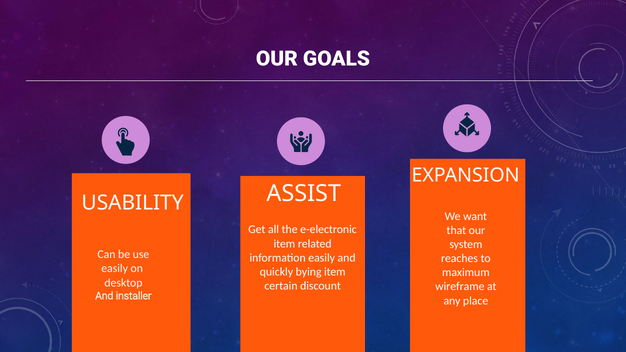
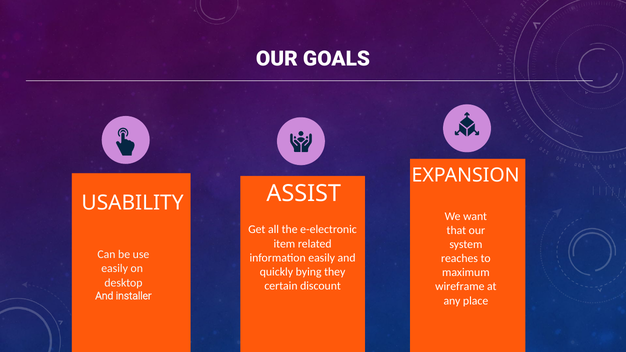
bying item: item -> they (335, 272)
